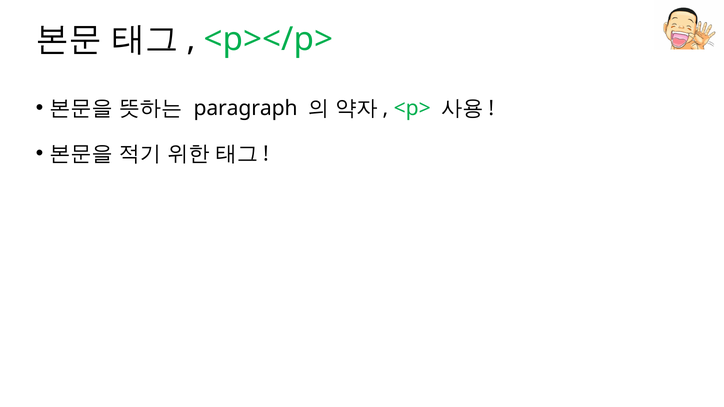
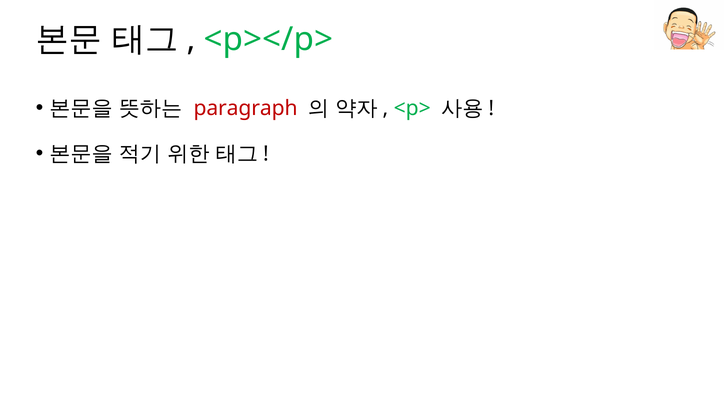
paragraph colour: black -> red (246, 108)
